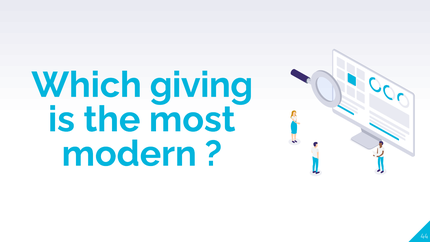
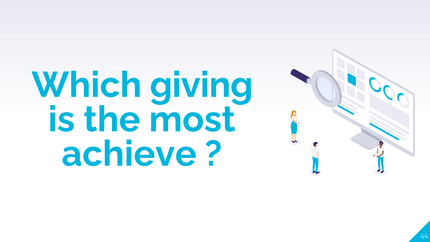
modern: modern -> achieve (129, 154)
